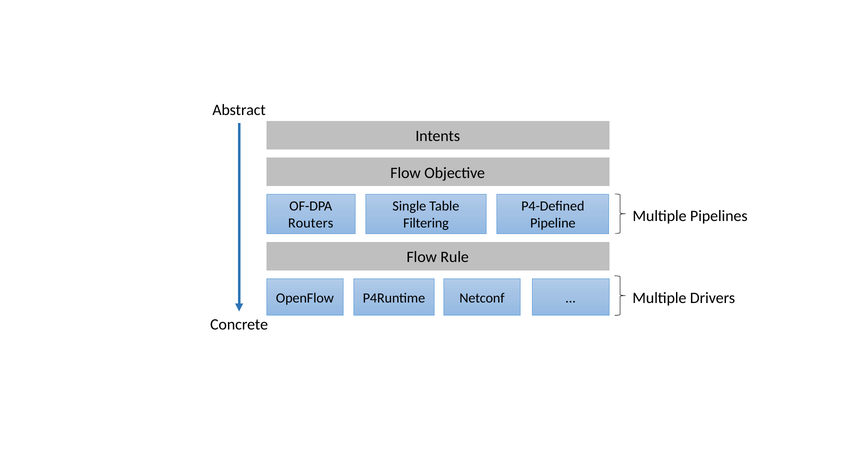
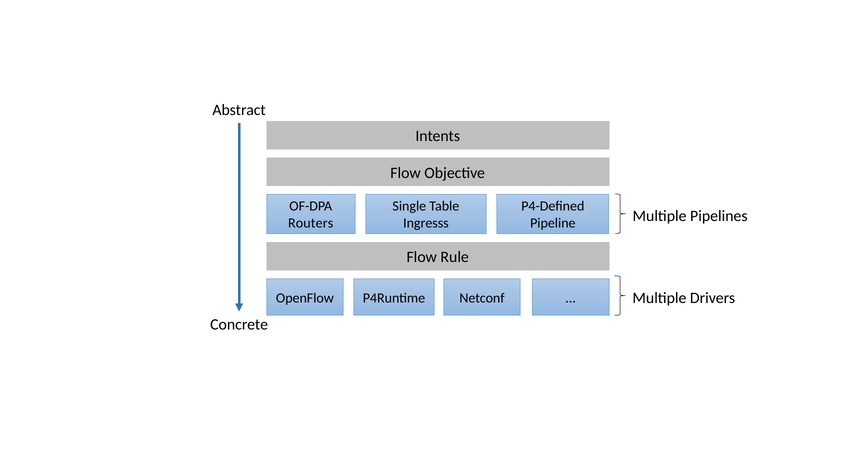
Filtering: Filtering -> Ingresss (426, 223)
